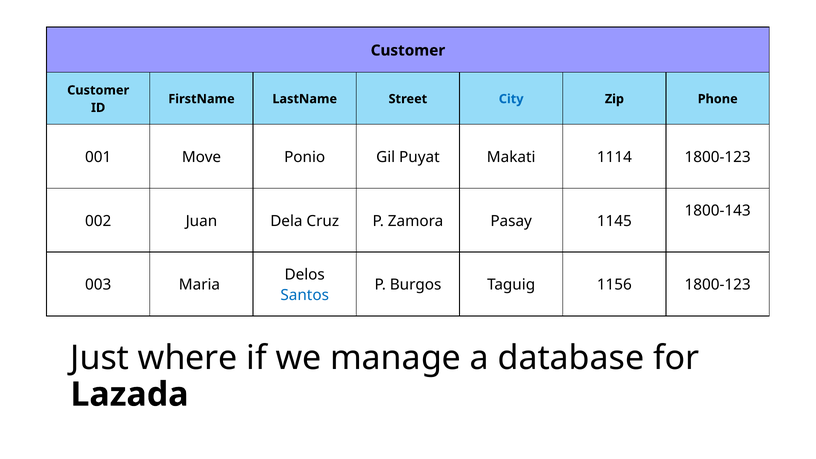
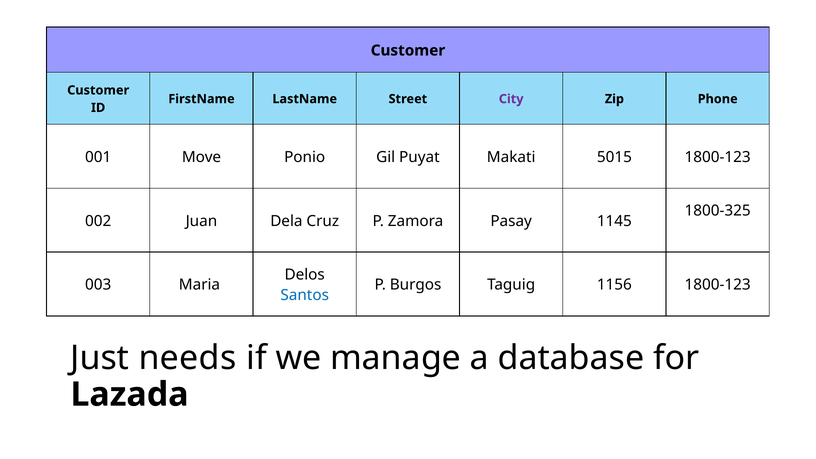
City colour: blue -> purple (511, 99)
1114: 1114 -> 5015 (614, 157)
1800-143: 1800-143 -> 1800-325 (718, 211)
where: where -> needs (188, 358)
